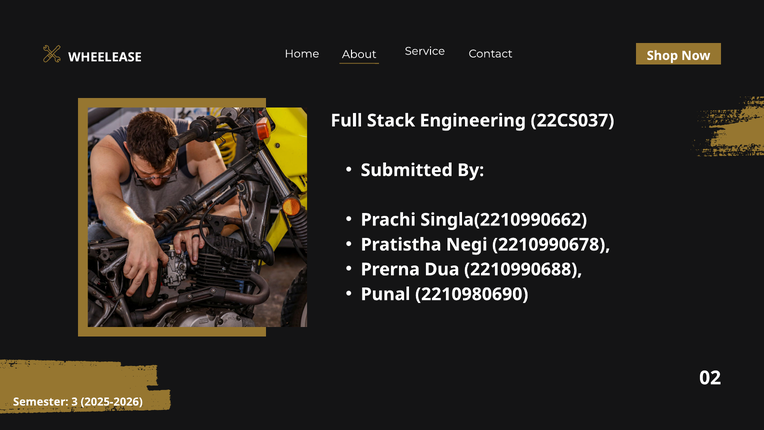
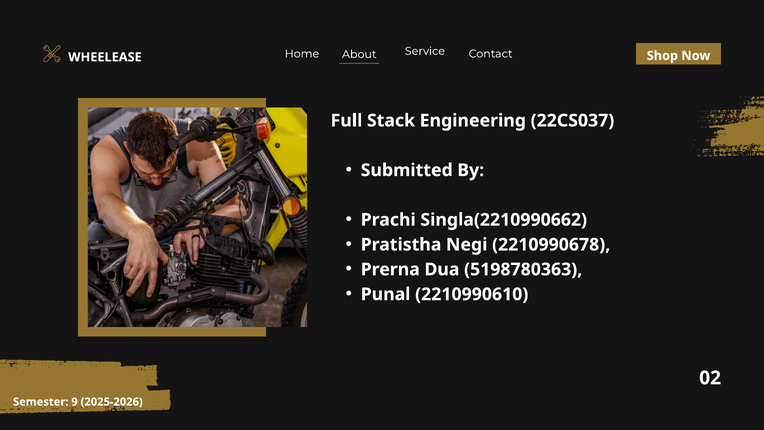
2210990688: 2210990688 -> 5198780363 (523, 269)
2210980690: 2210980690 -> 2210990610 (472, 294)
3: 3 -> 9 (75, 402)
